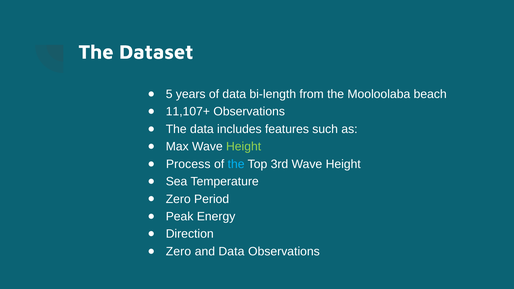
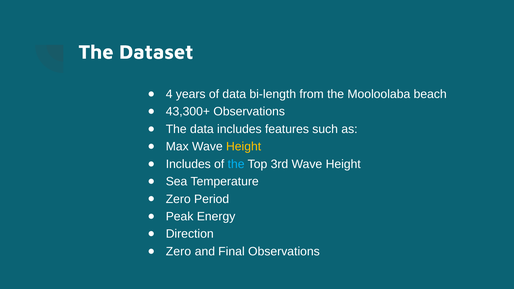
5: 5 -> 4 (169, 94)
11,107+: 11,107+ -> 43,300+ (188, 112)
Height colour: light green -> yellow (244, 147)
Process: Process -> Includes (188, 164)
and Data: Data -> Final (231, 252)
